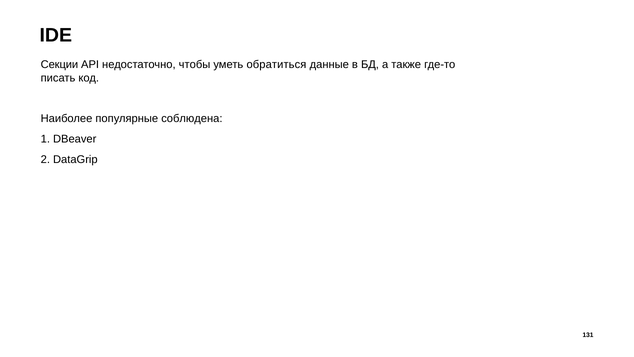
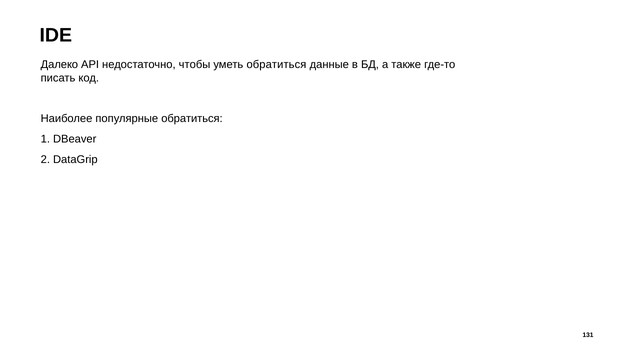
Секции: Секции -> Далеко (59, 65)
популярные соблюдена: соблюдена -> обратиться (192, 119)
